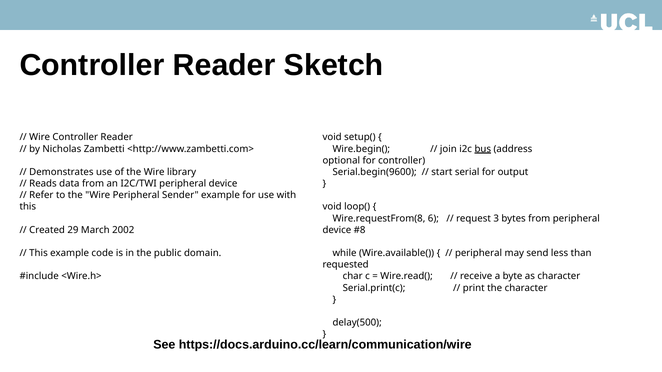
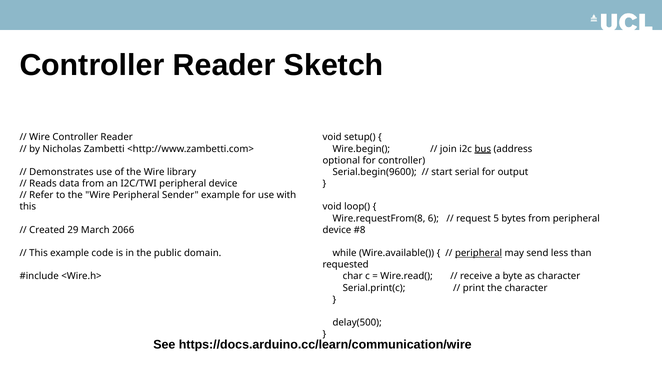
3: 3 -> 5 (496, 219)
2002: 2002 -> 2066 (123, 230)
peripheral underline: none -> present (479, 253)
